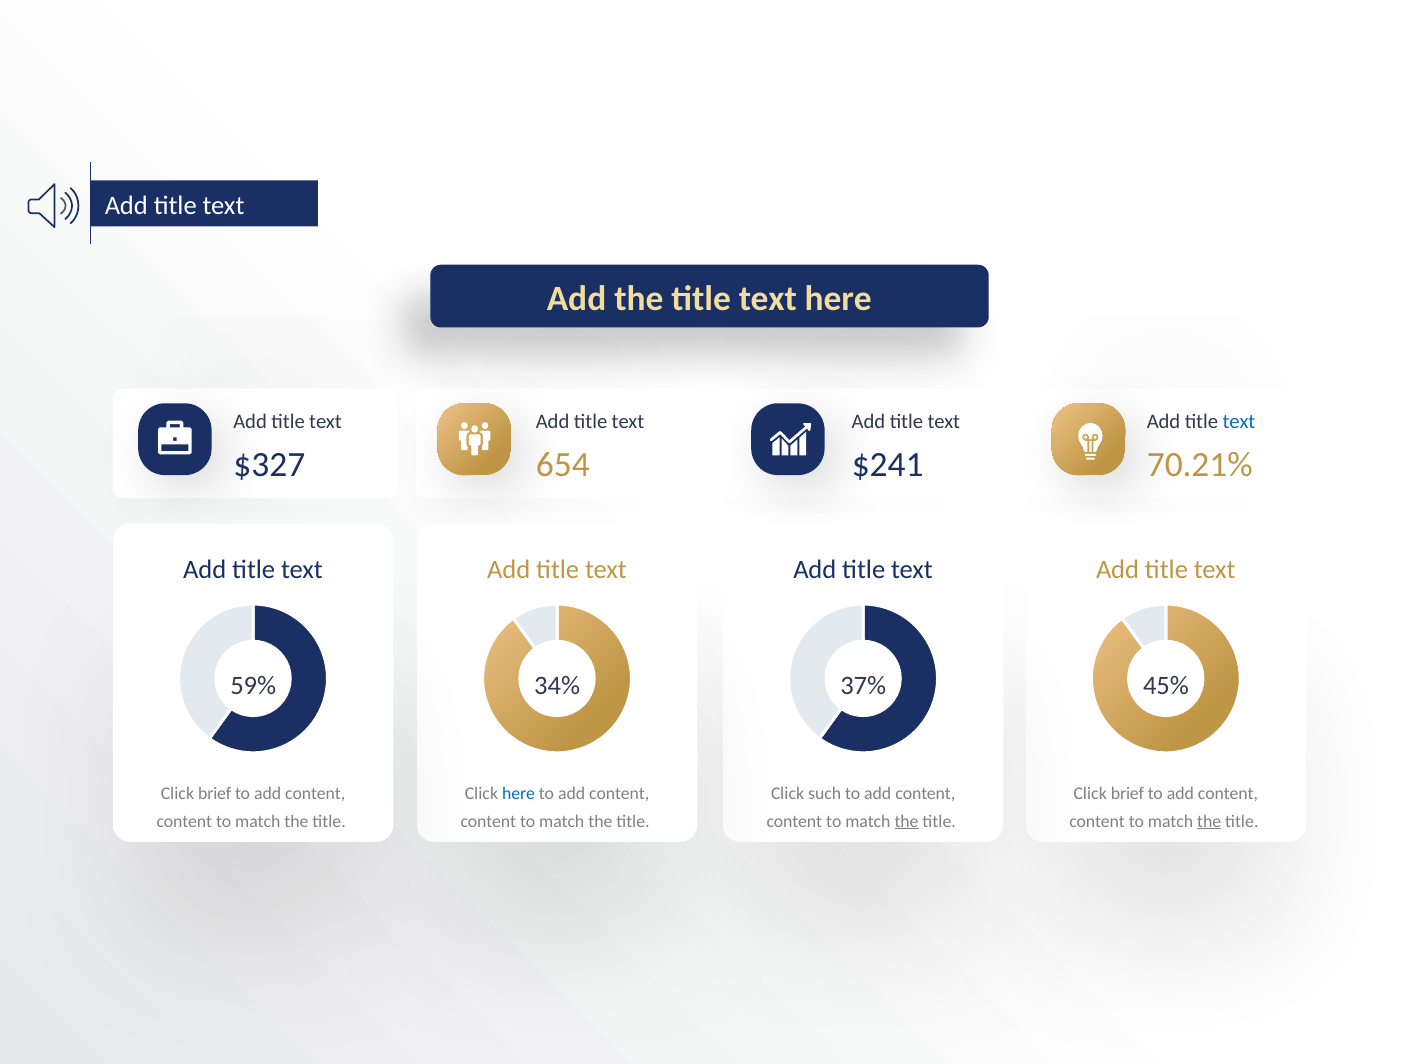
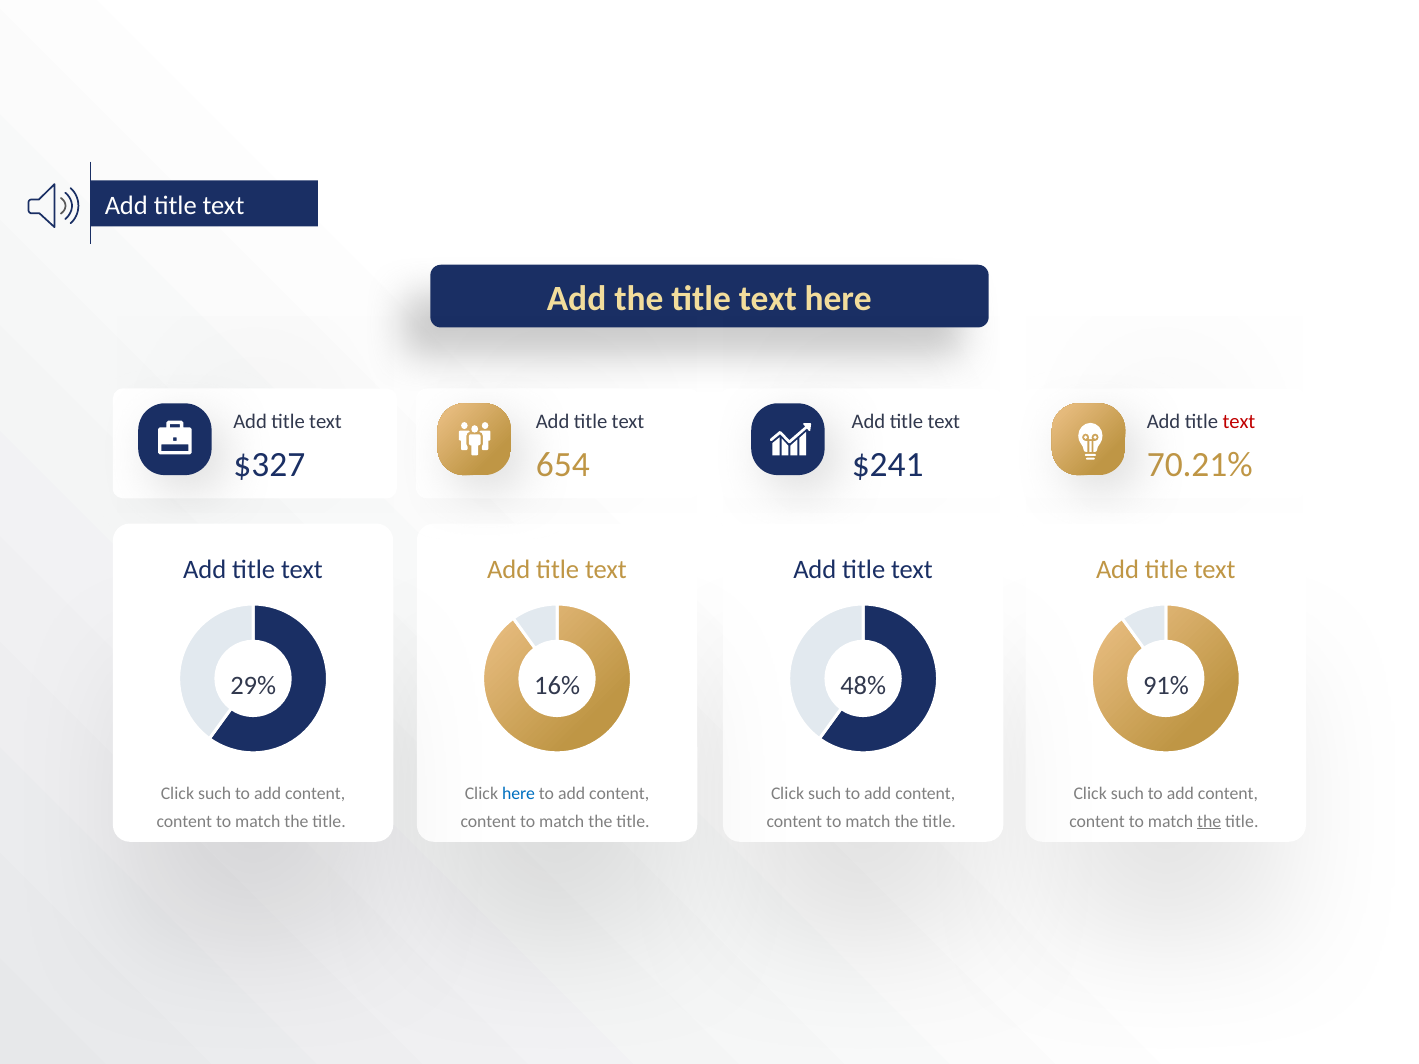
text colour: blue -> red (1239, 422)
59%: 59% -> 29% (253, 685)
34%: 34% -> 16% (557, 685)
37%: 37% -> 48% (863, 685)
45%: 45% -> 91% (1166, 685)
brief: brief -> such (215, 794)
brief: brief -> such (1127, 794)
the underline: present -> none (907, 822)
